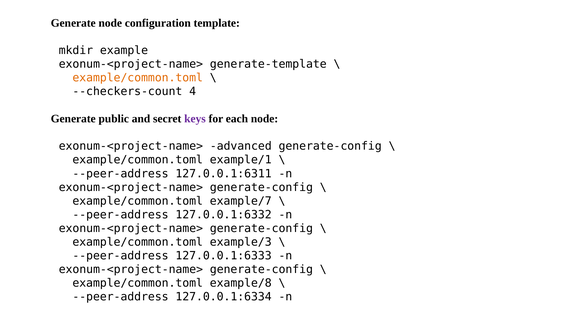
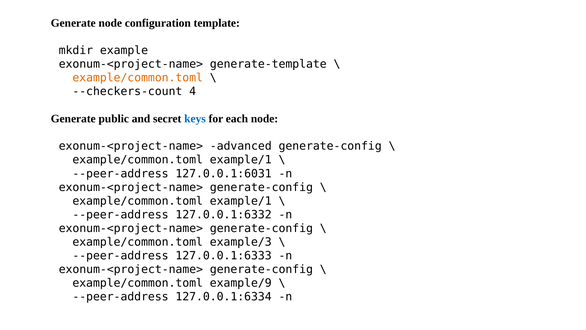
keys colour: purple -> blue (195, 119)
127.0.0.1:6311: 127.0.0.1:6311 -> 127.0.0.1:6031 (224, 173)
example/7: example/7 -> example/1 (241, 201)
example/8: example/8 -> example/9 (241, 283)
